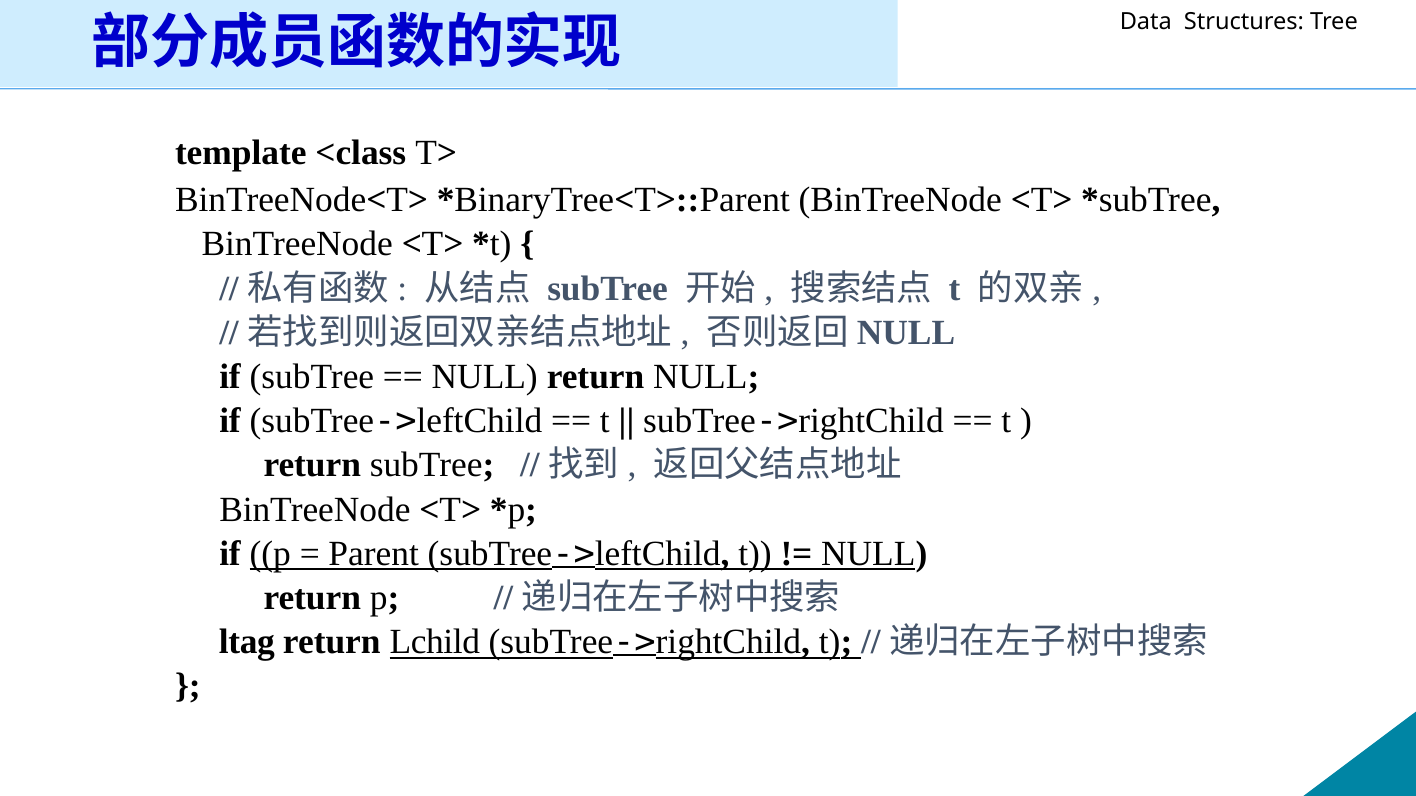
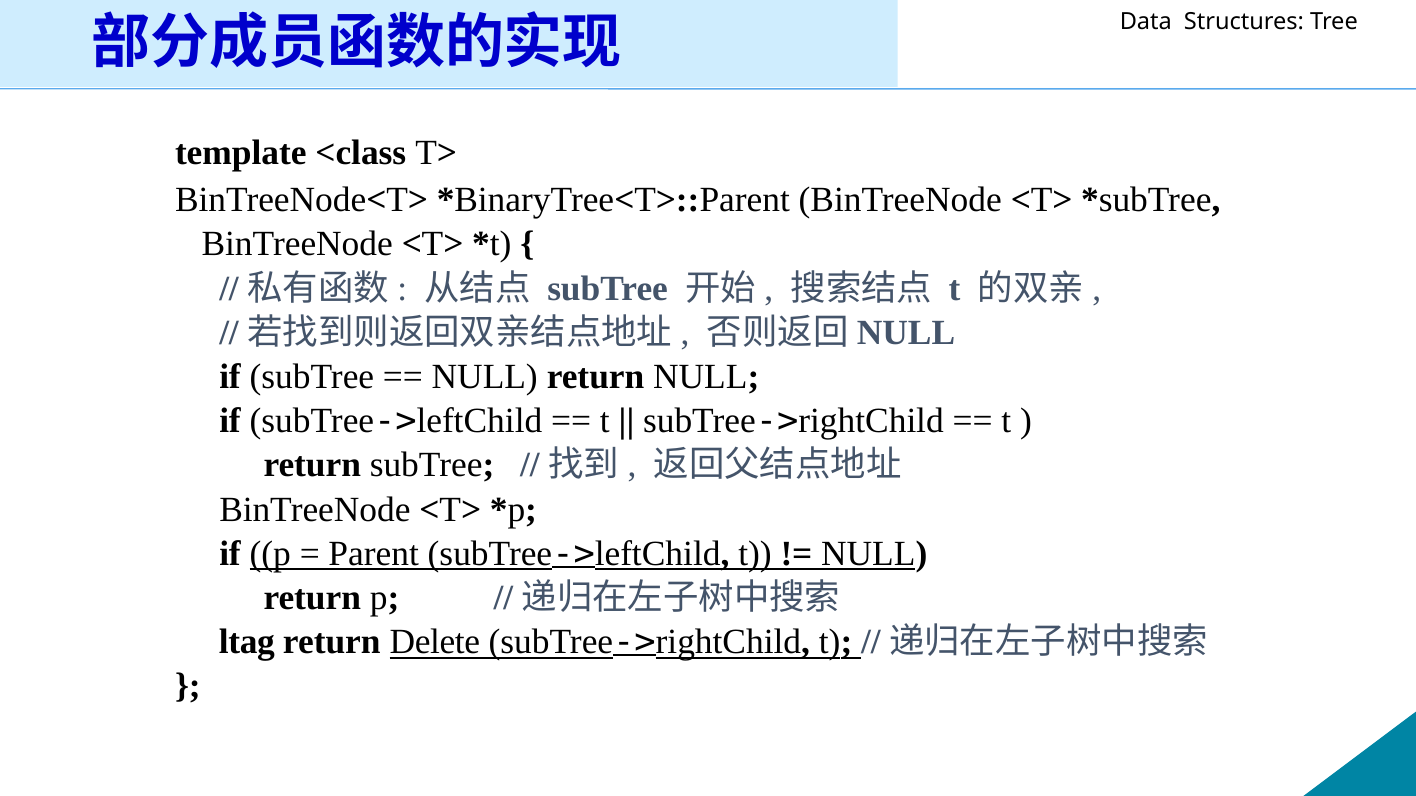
Lchild: Lchild -> Delete (435, 642)
